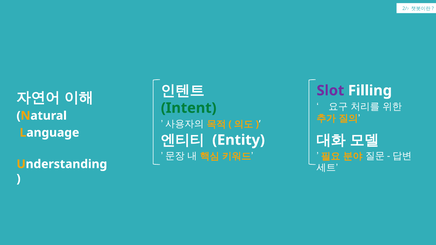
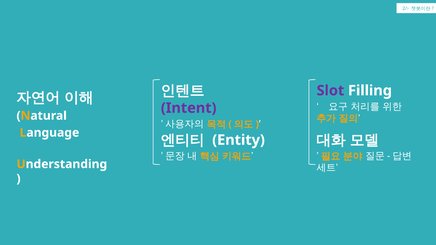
Intent colour: green -> purple (189, 108)
